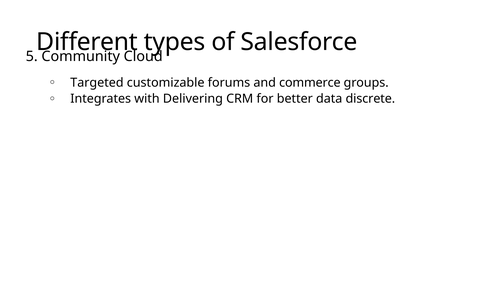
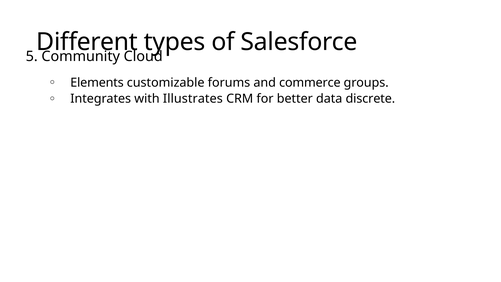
Targeted: Targeted -> Elements (97, 83)
Delivering: Delivering -> Illustrates (193, 99)
